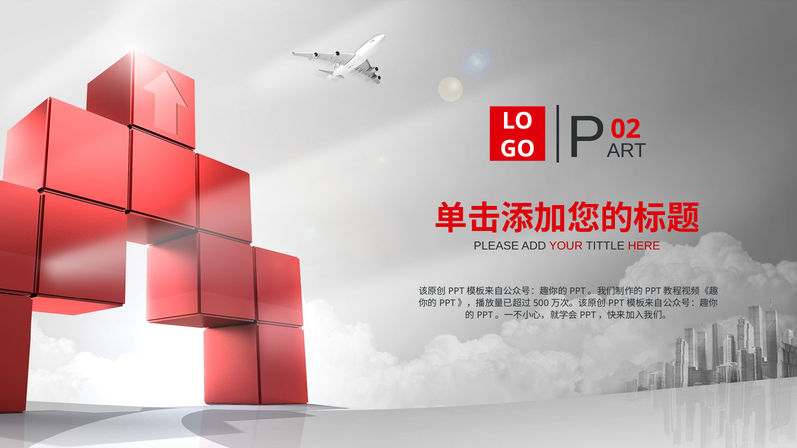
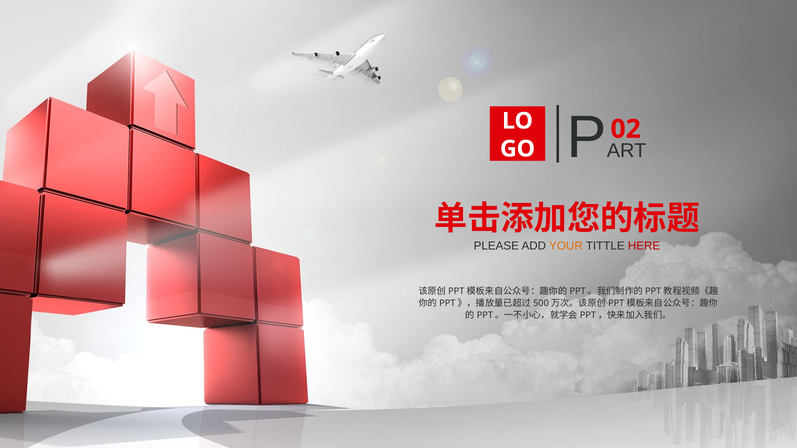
YOUR colour: red -> orange (566, 246)
